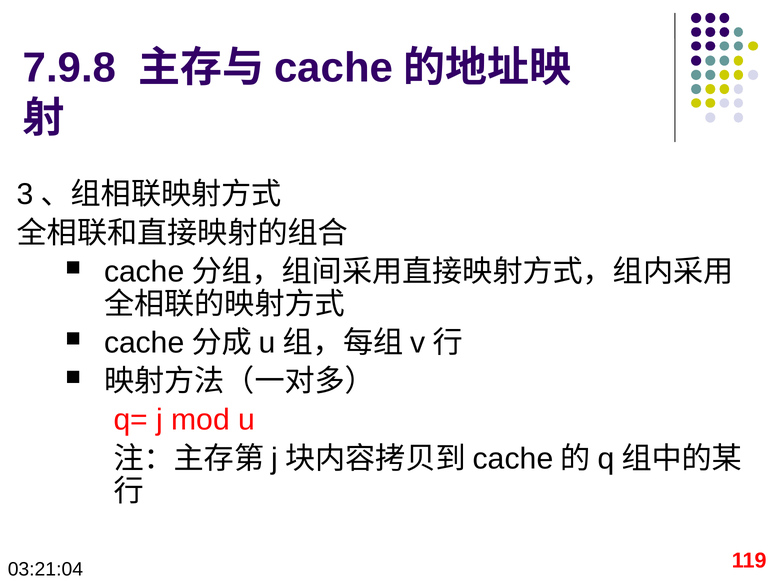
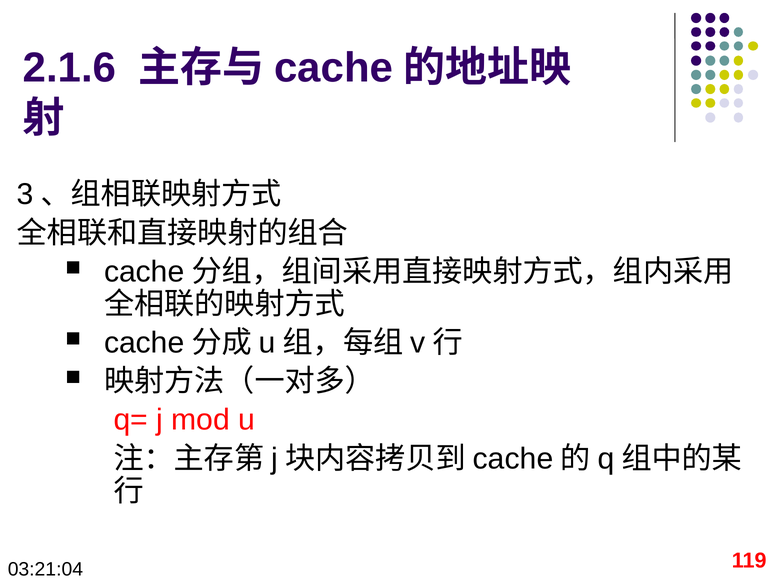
7.9.8: 7.9.8 -> 2.1.6 (70, 68)
